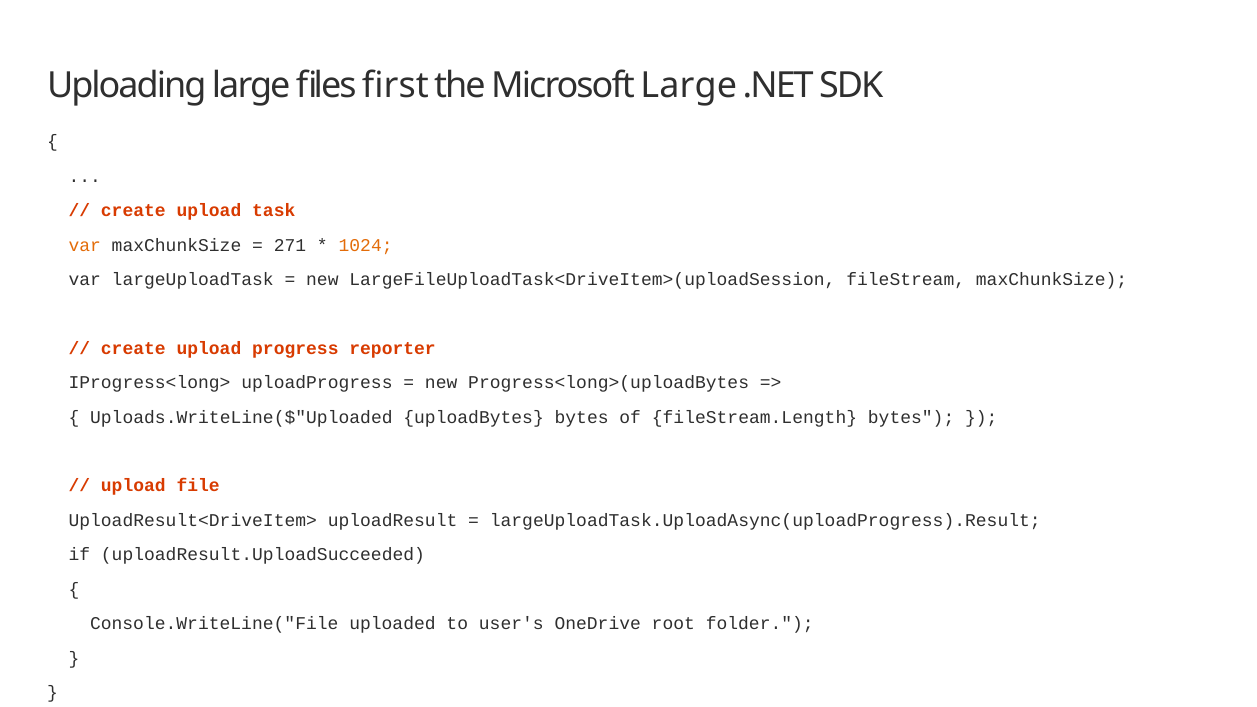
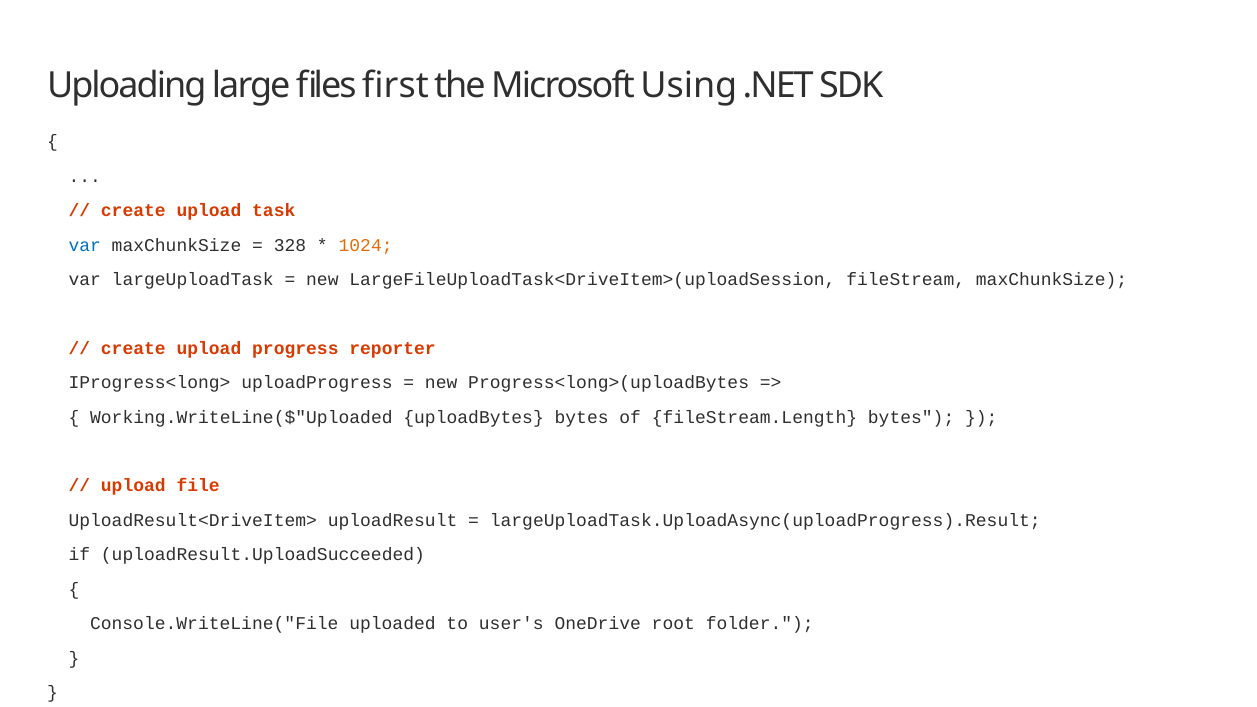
Microsoft Large: Large -> Using (689, 86)
var colour: orange -> blue (85, 245)
271: 271 -> 328 (290, 245)
Uploads.WriteLine($"Uploaded: Uploads.WriteLine($"Uploaded -> Working.WriteLine($"Uploaded (241, 417)
